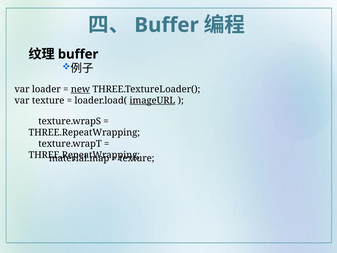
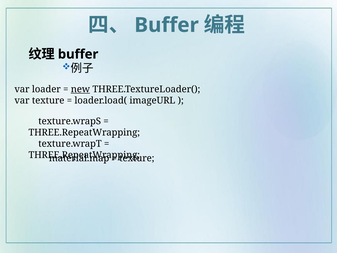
imageURL underline: present -> none (152, 100)
